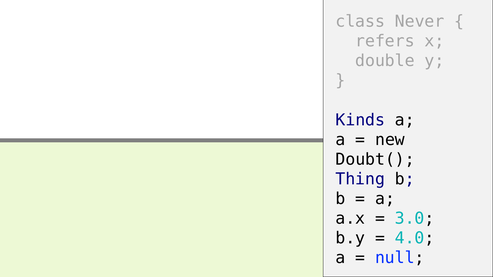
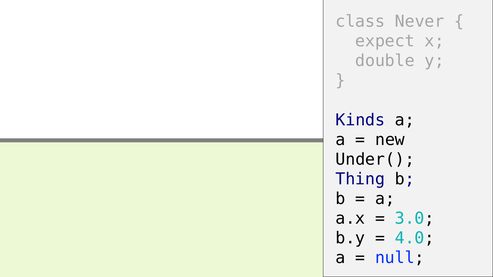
refers: refers -> expect (385, 41)
Doubt(: Doubt( -> Under( (375, 160)
